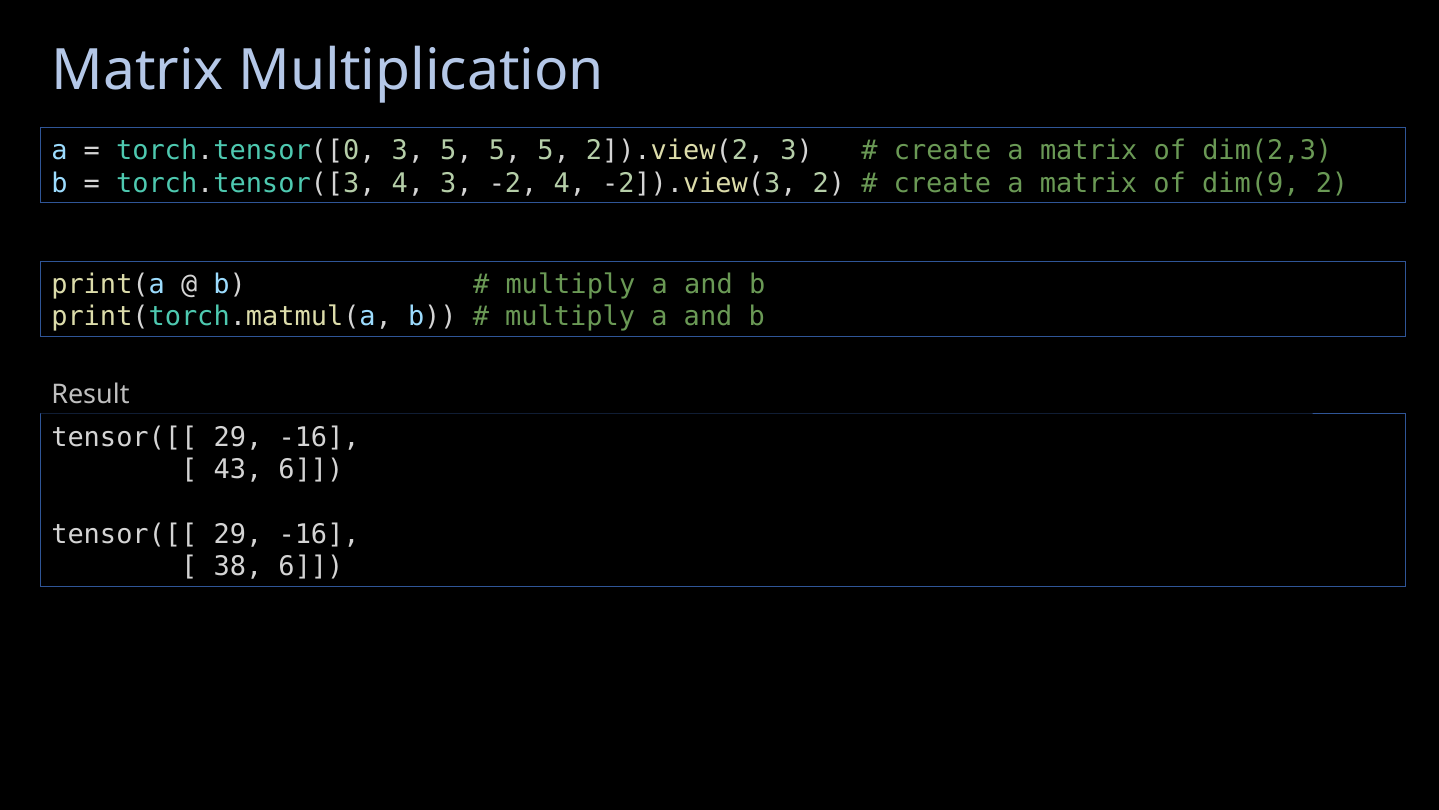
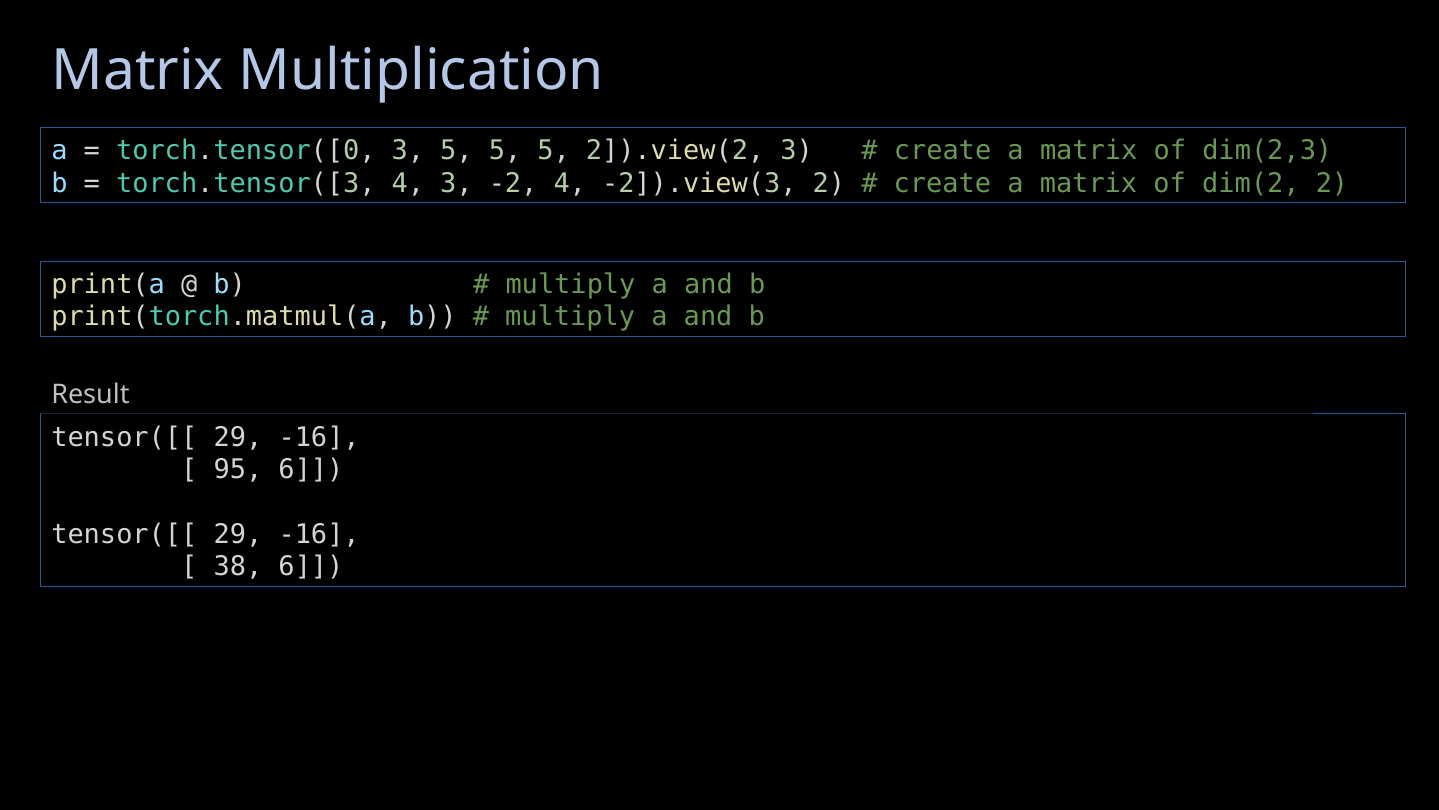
dim(9: dim(9 -> dim(2 (1251, 183)
43: 43 -> 95 (238, 469)
